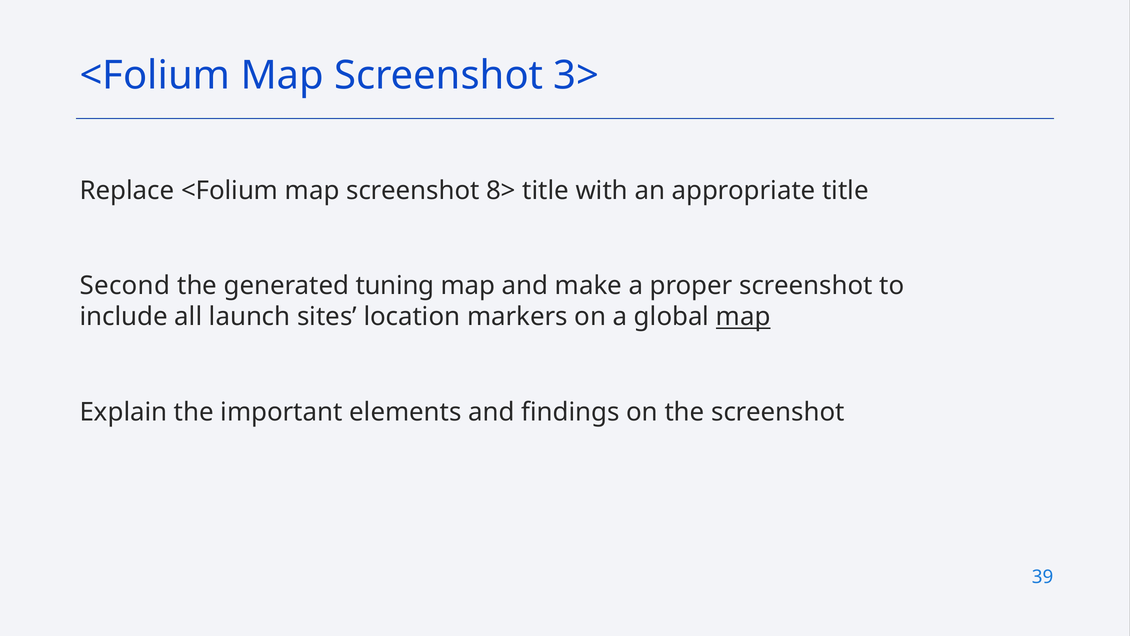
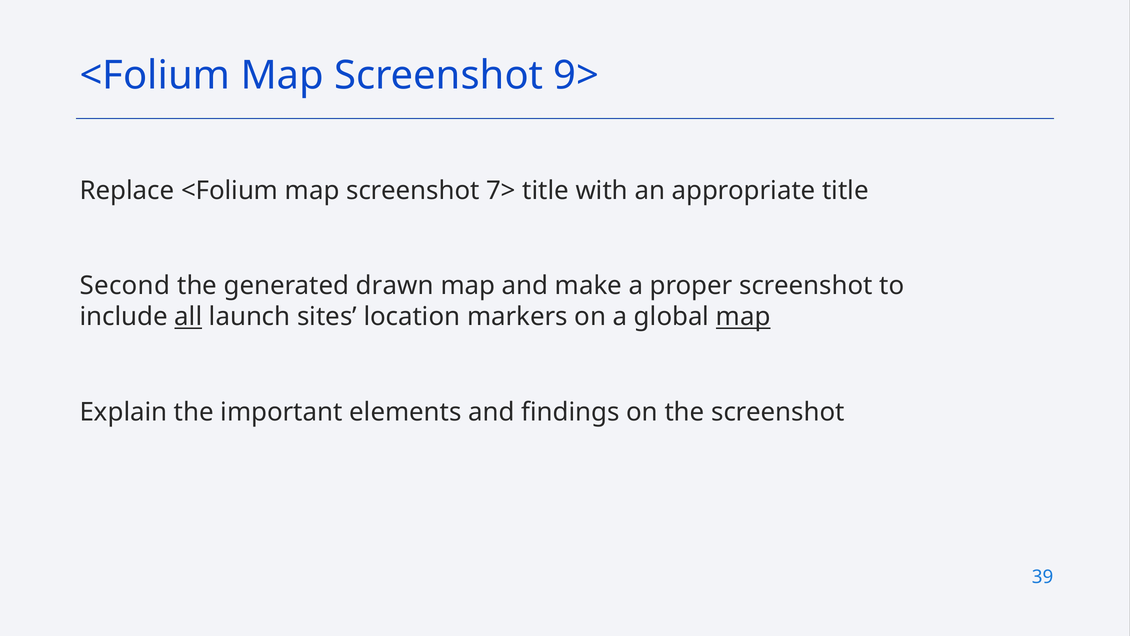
3>: 3> -> 9> (576, 75)
8>: 8> -> 7> (501, 191)
tuning: tuning -> drawn (395, 286)
all underline: none -> present (188, 317)
